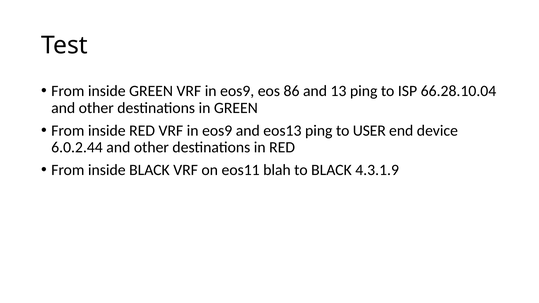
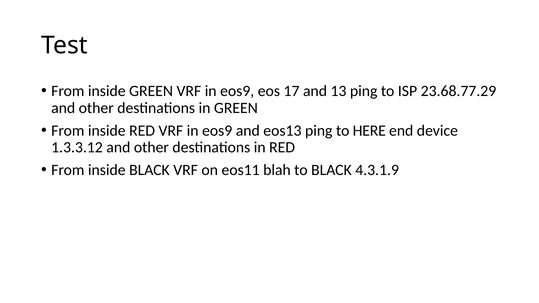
86: 86 -> 17 (292, 91)
66.28.10.04: 66.28.10.04 -> 23.68.77.29 (458, 91)
USER: USER -> HERE (369, 131)
6.0.2.44: 6.0.2.44 -> 1.3.3.12 (77, 148)
